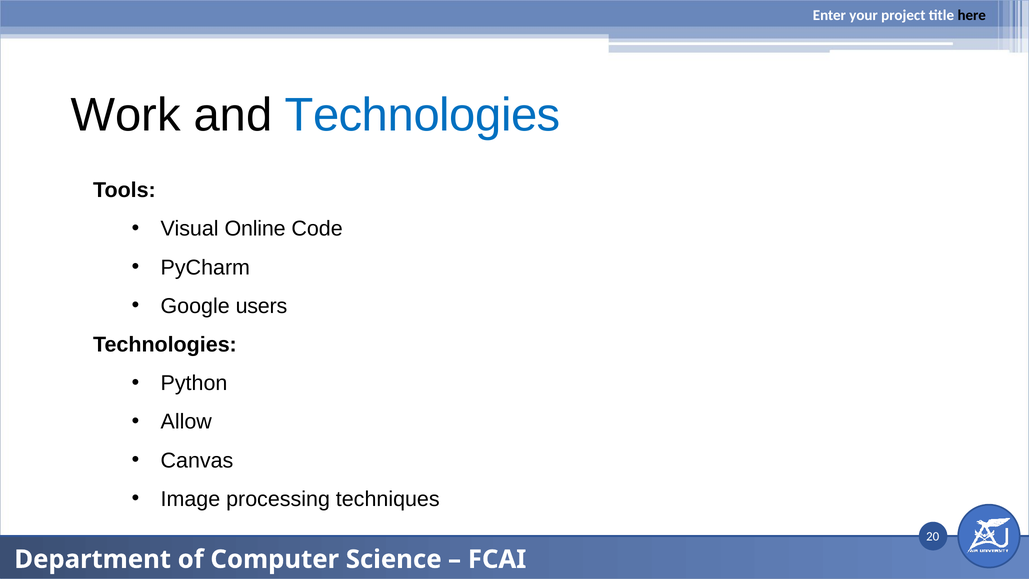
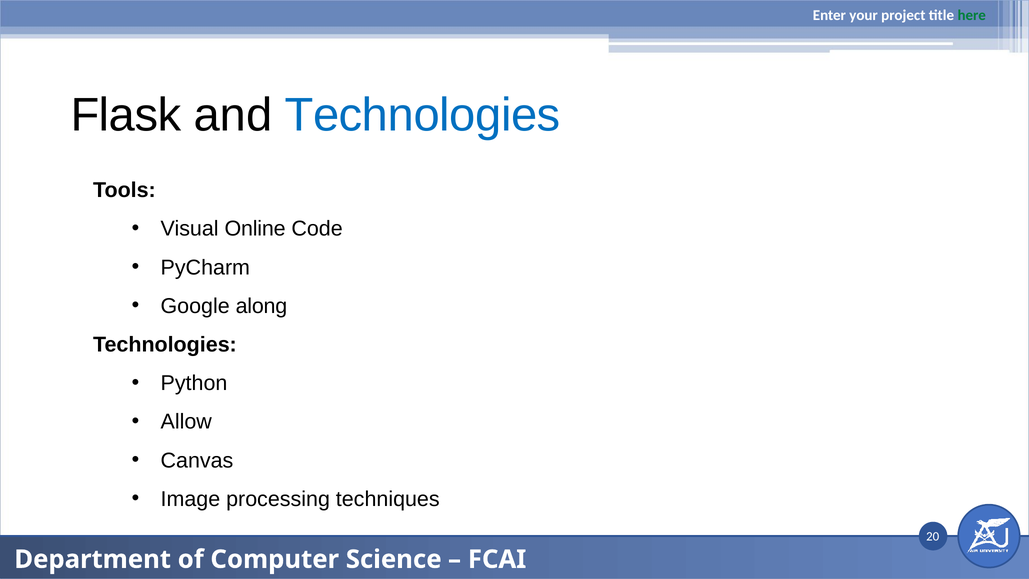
here colour: black -> green (972, 15)
Work: Work -> Flask (126, 115)
users: users -> along (261, 306)
